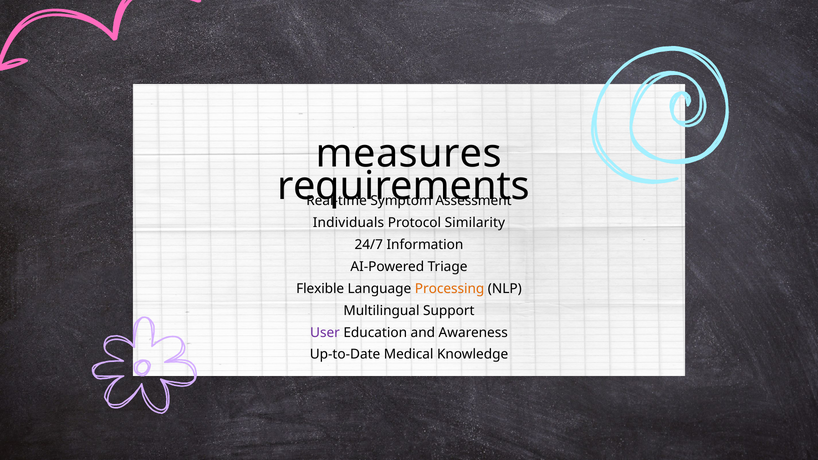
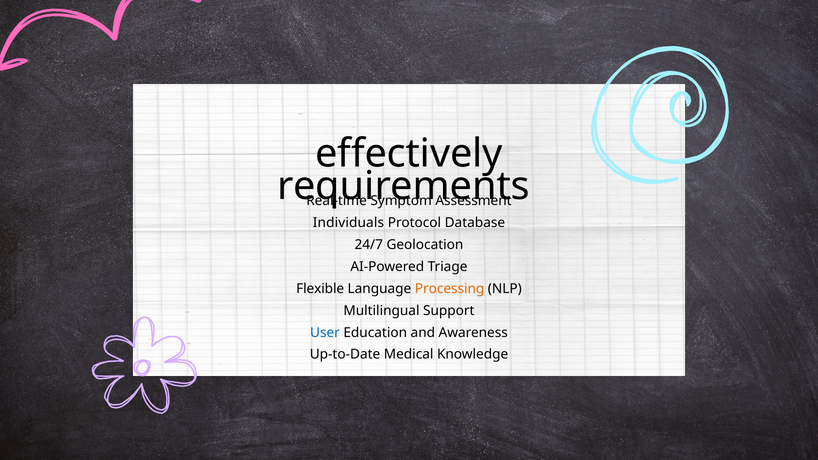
measures: measures -> effectively (409, 153)
Similarity: Similarity -> Database (475, 223)
Information: Information -> Geolocation (425, 245)
User colour: purple -> blue (325, 333)
